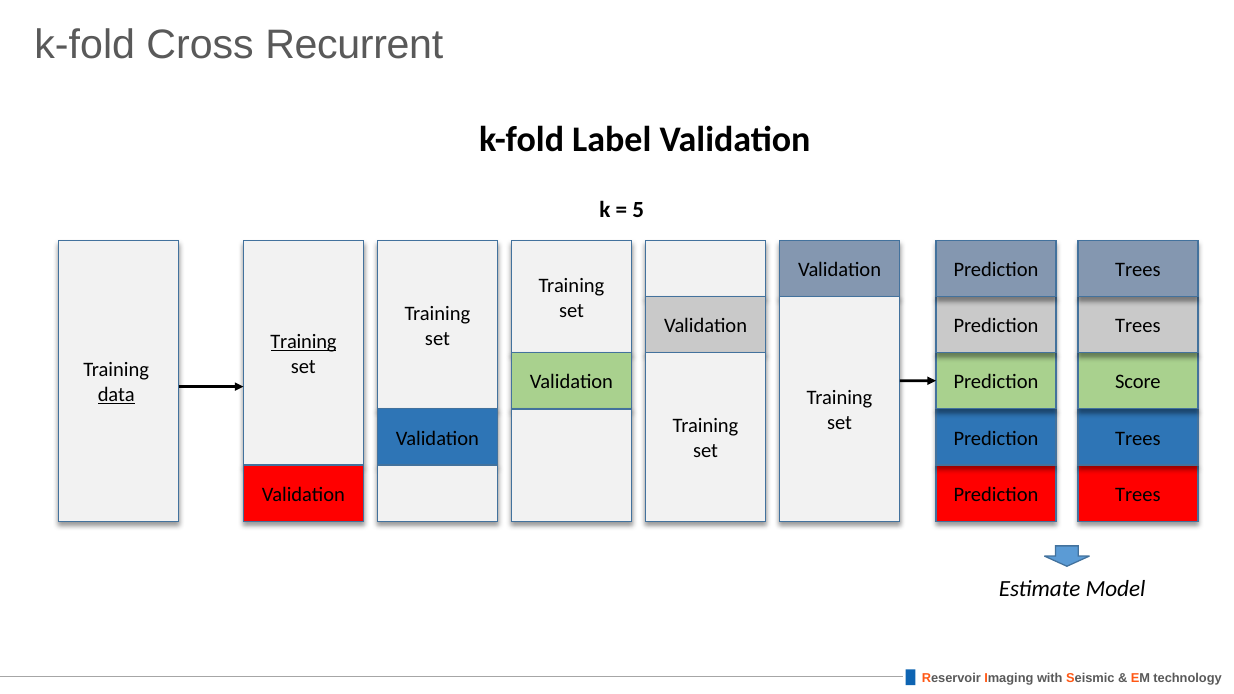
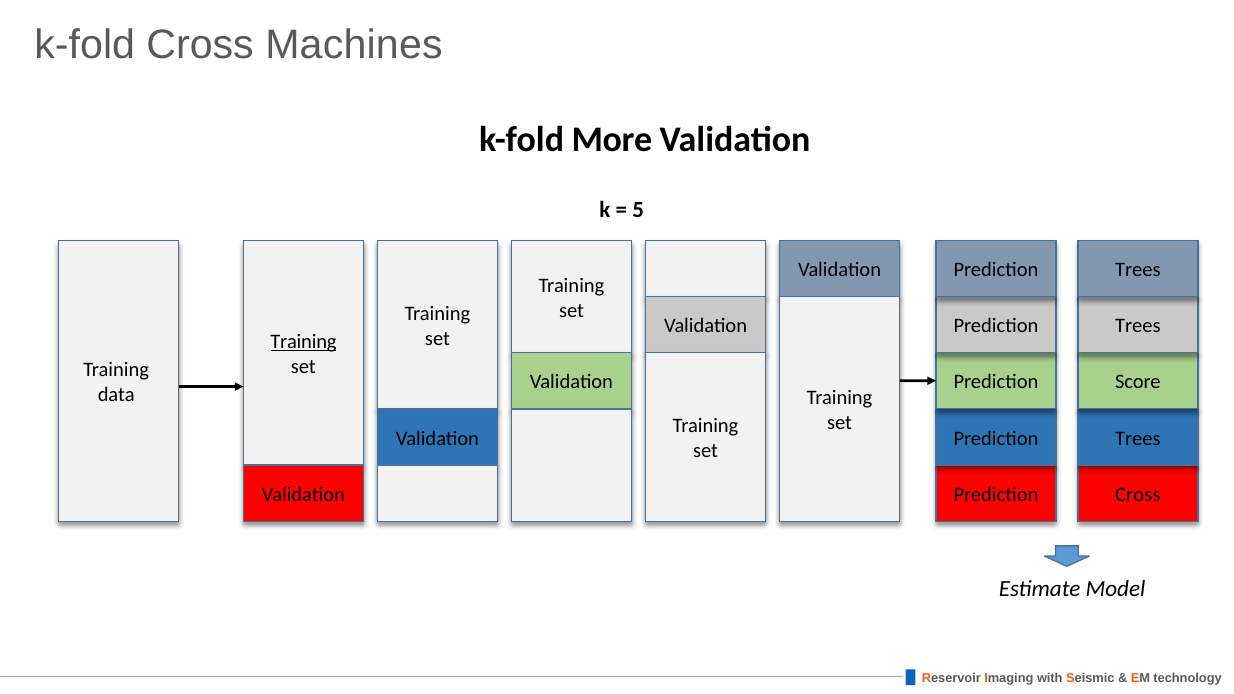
Recurrent: Recurrent -> Machines (354, 45)
Label: Label -> More (612, 140)
data underline: present -> none (116, 395)
Trees: Trees -> Cross (1138, 495)
